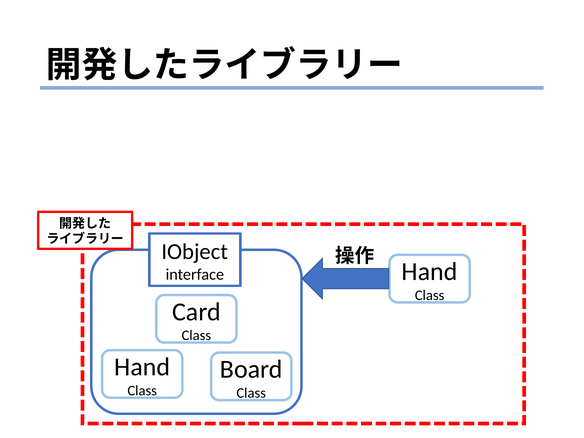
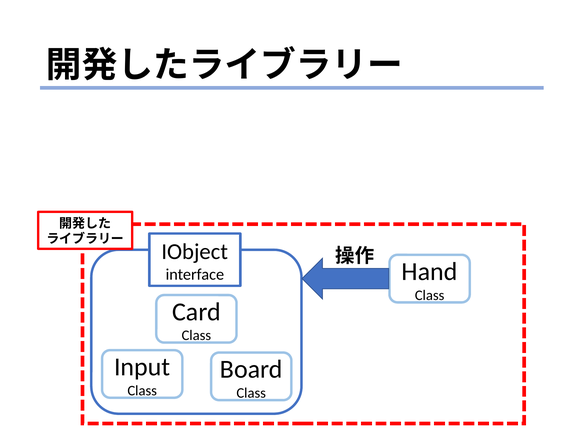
Hand: Hand -> Input (142, 367)
